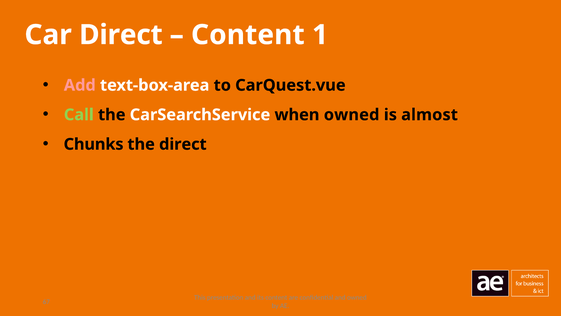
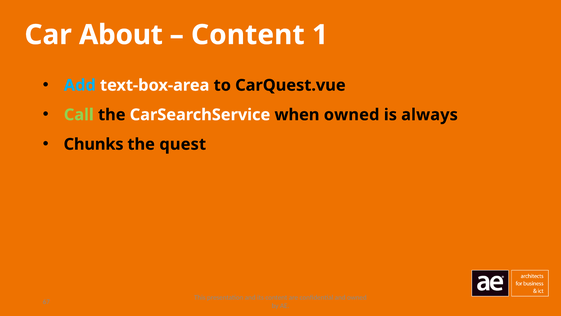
Car Direct: Direct -> About (121, 35)
Add colour: pink -> light blue (80, 85)
almost: almost -> always (430, 115)
the direct: direct -> quest (183, 144)
